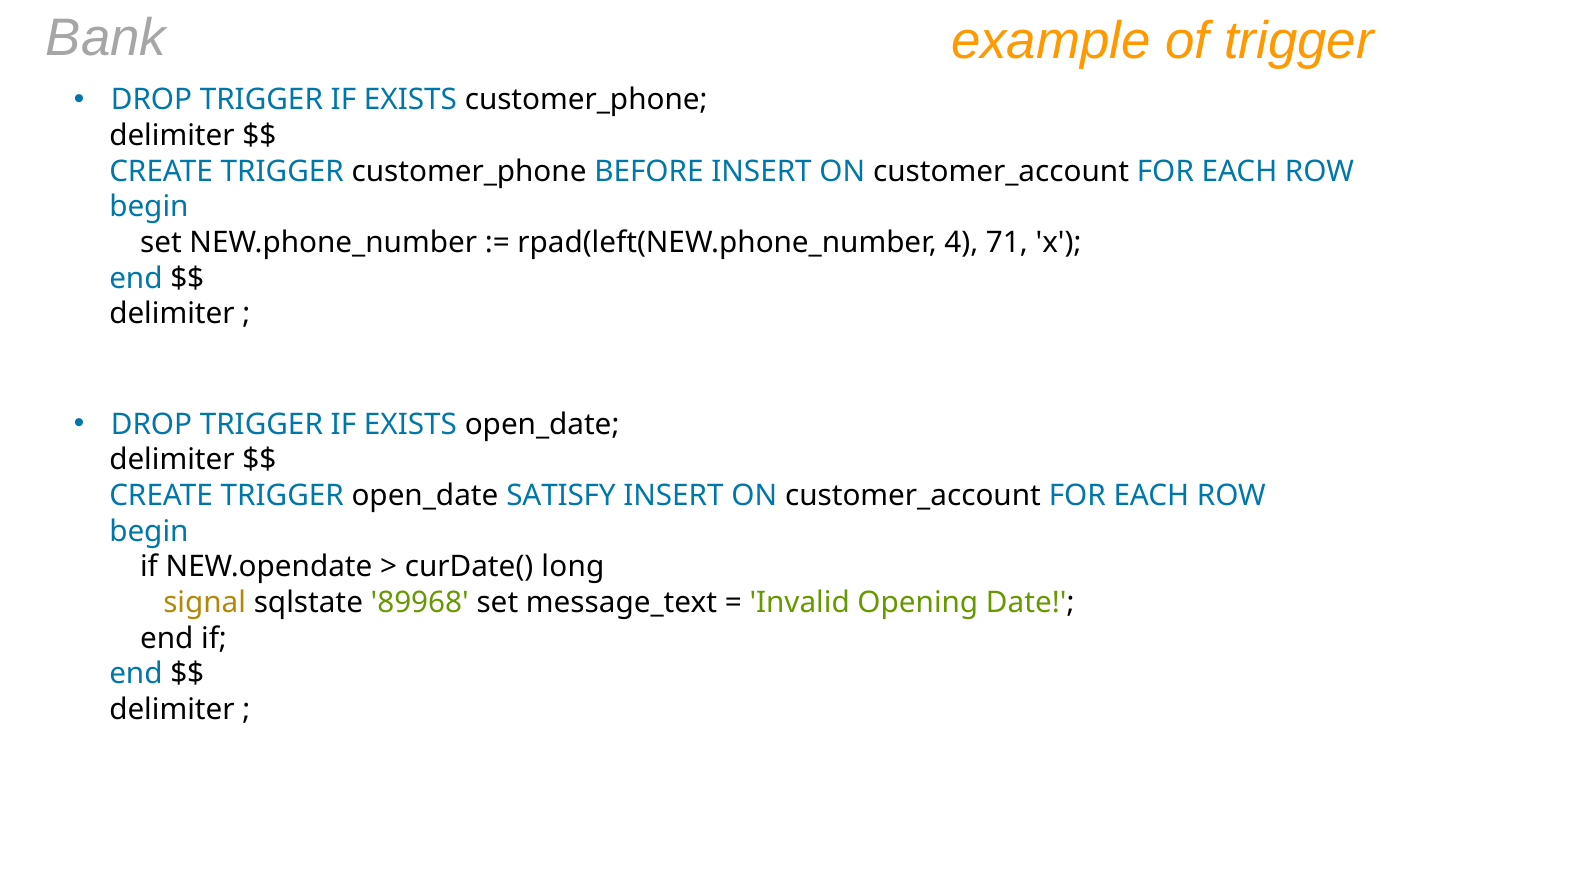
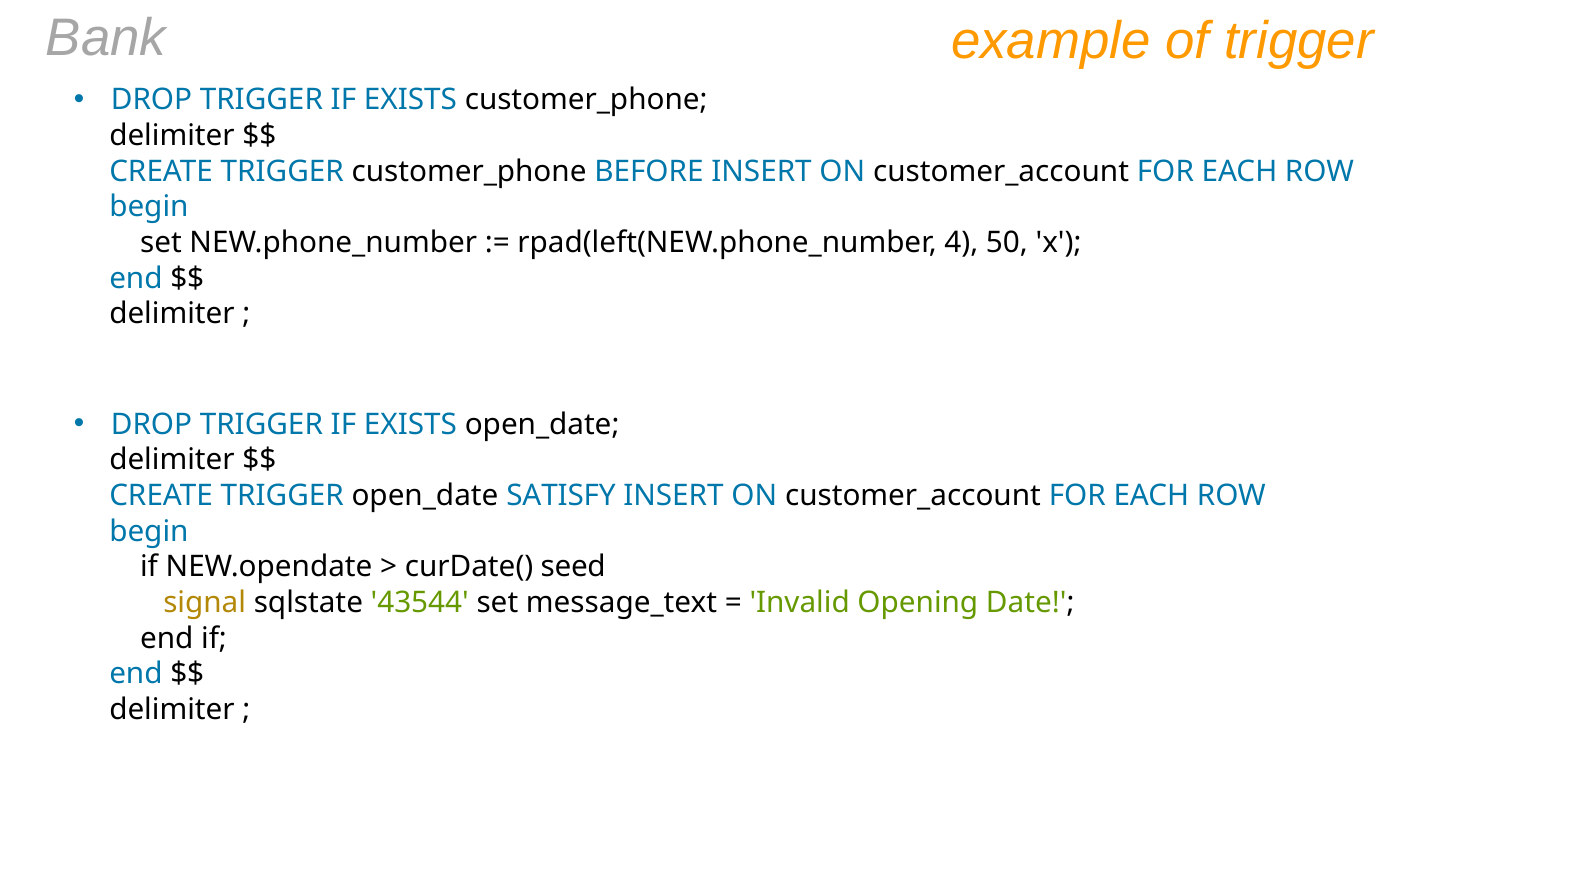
71: 71 -> 50 (1007, 243)
long: long -> seed (573, 567)
89968: 89968 -> 43544 (420, 603)
